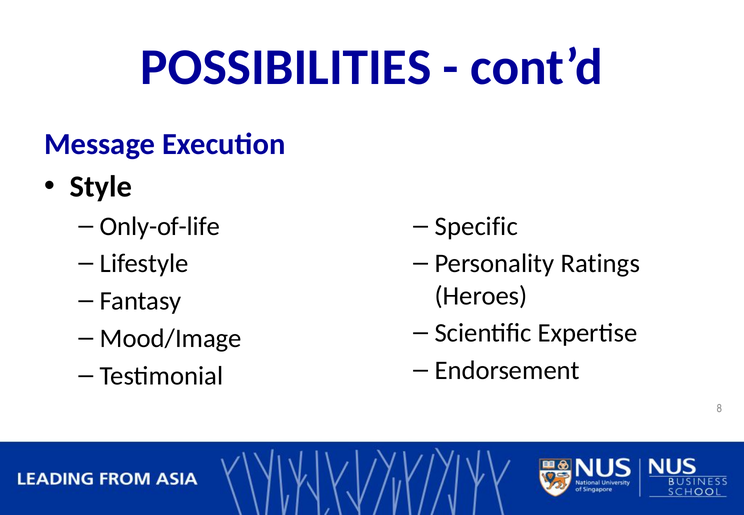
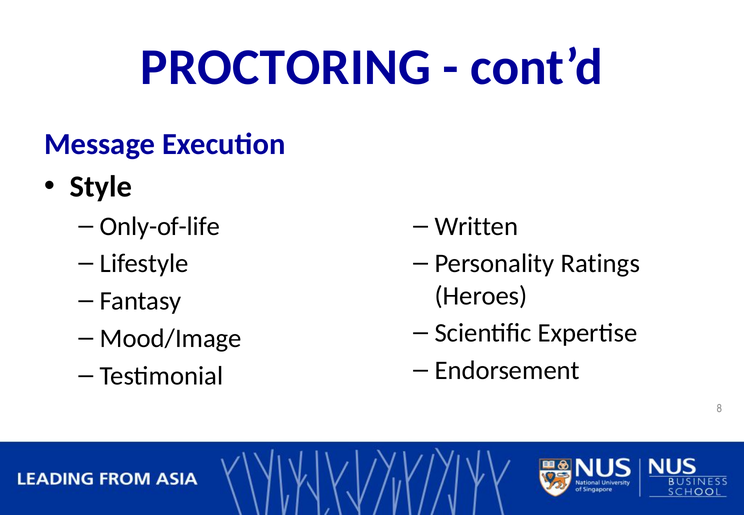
POSSIBILITIES: POSSIBILITIES -> PROCTORING (286, 67)
Specific: Specific -> Written (476, 226)
